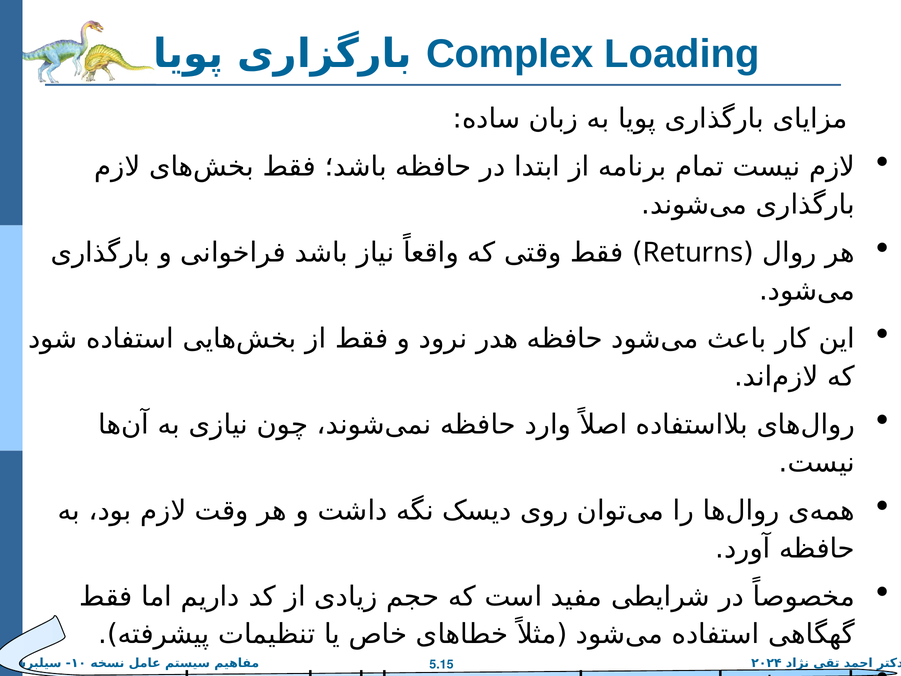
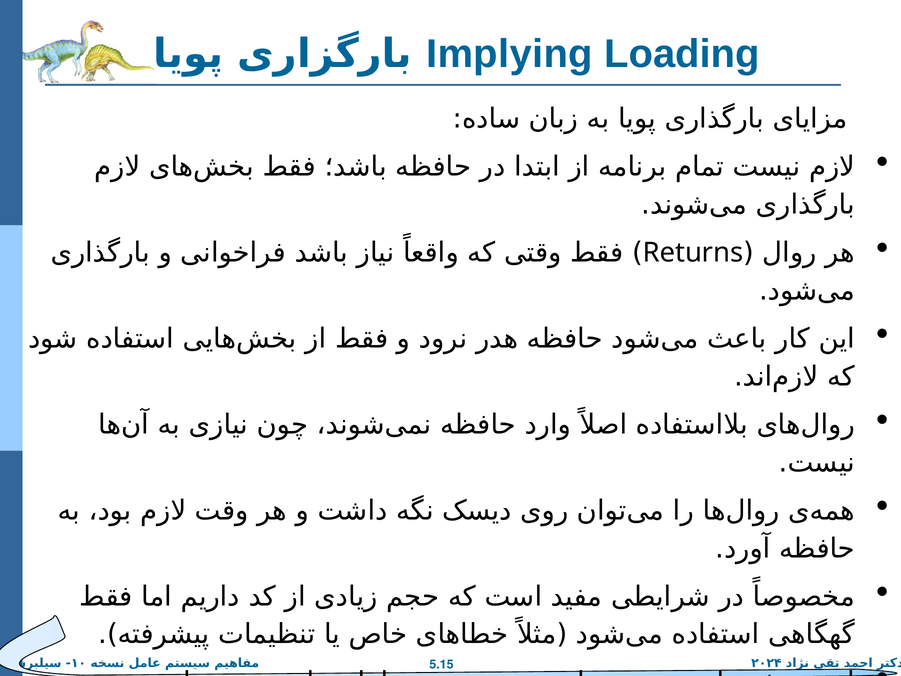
Complex: Complex -> Implying (509, 54)
